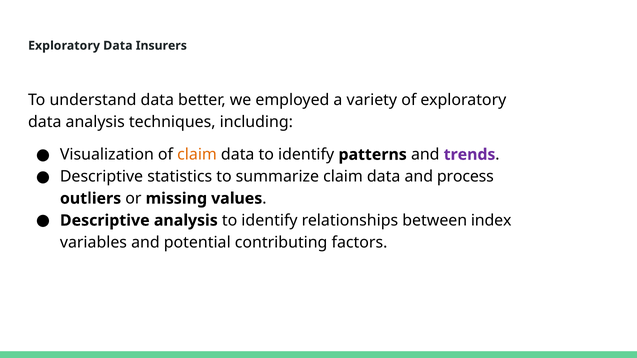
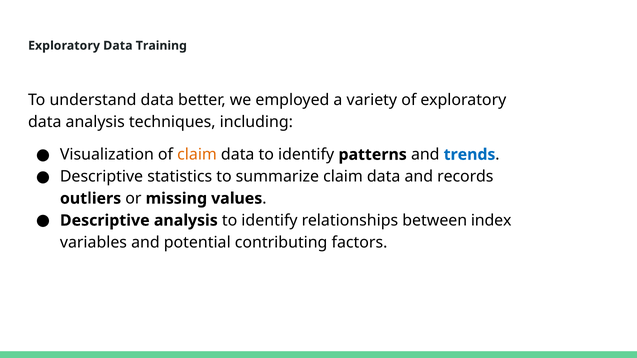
Insurers: Insurers -> Training (161, 46)
trends colour: purple -> blue (470, 155)
process: process -> records (465, 177)
